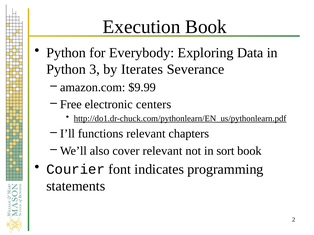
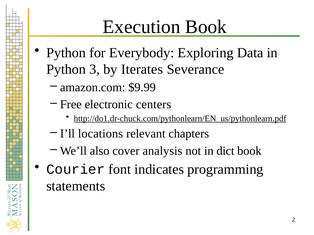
functions: functions -> locations (101, 134)
cover relevant: relevant -> analysis (162, 151)
sort: sort -> dict (225, 151)
